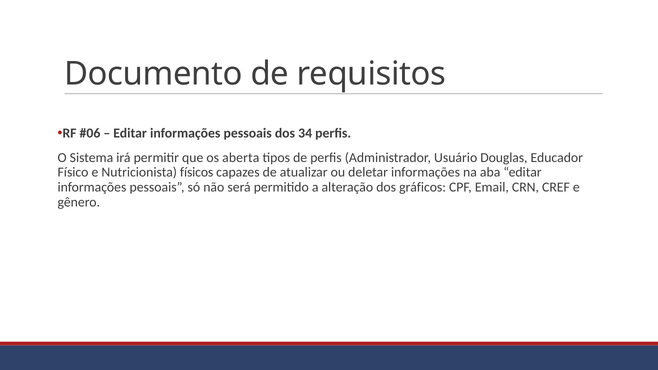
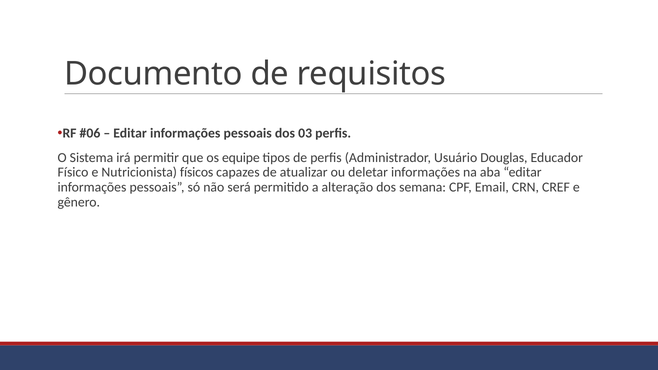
34: 34 -> 03 (305, 134)
aberta: aberta -> equipe (241, 158)
gráficos: gráficos -> semana (423, 187)
